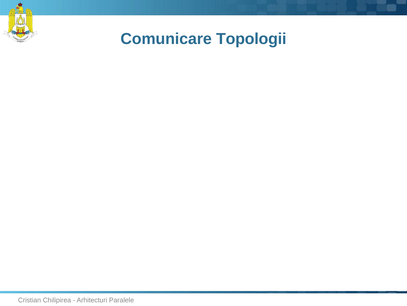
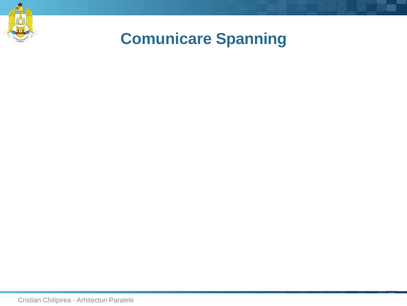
Topologii: Topologii -> Spanning (251, 39)
